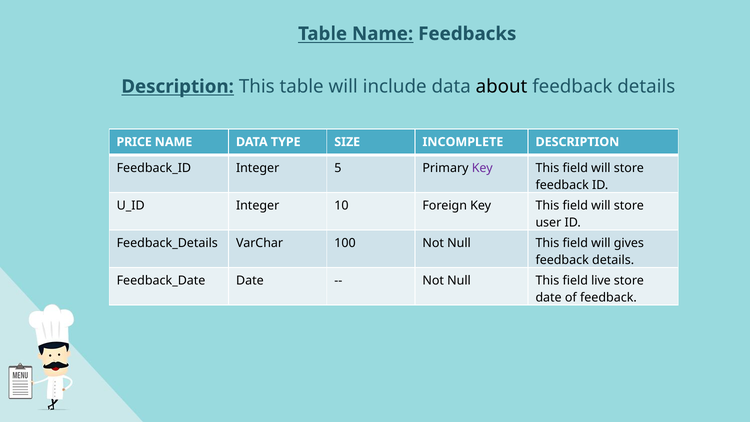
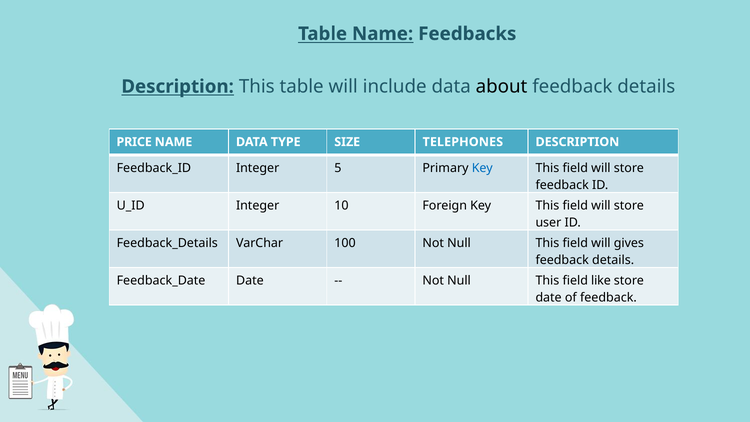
INCOMPLETE: INCOMPLETE -> TELEPHONES (463, 142)
Key colour: purple -> blue (482, 168)
live: live -> like (601, 280)
